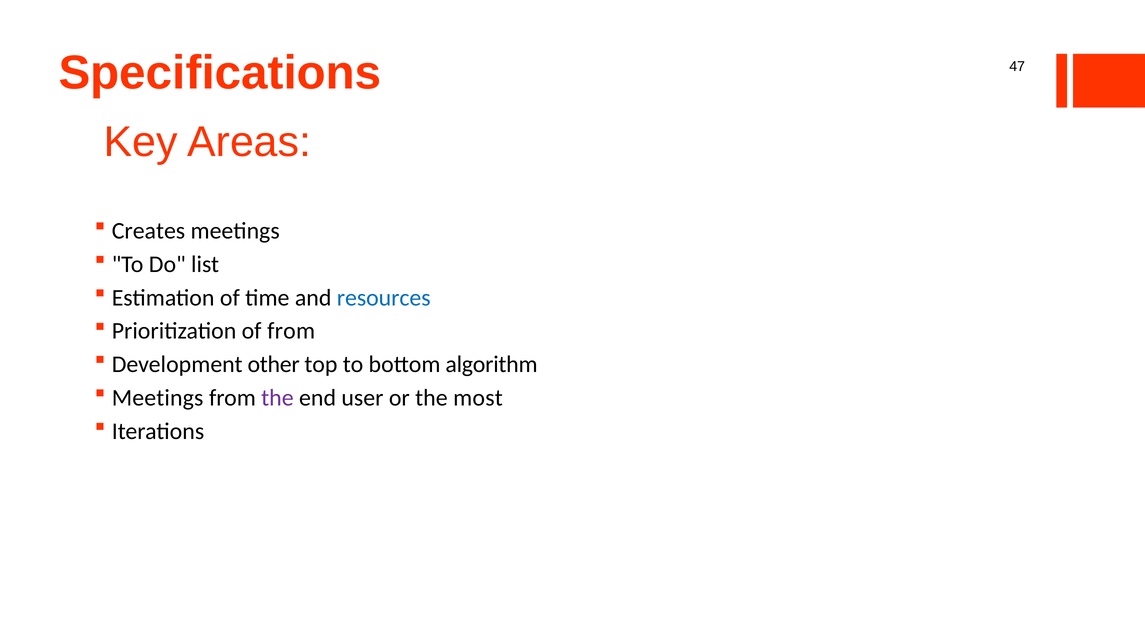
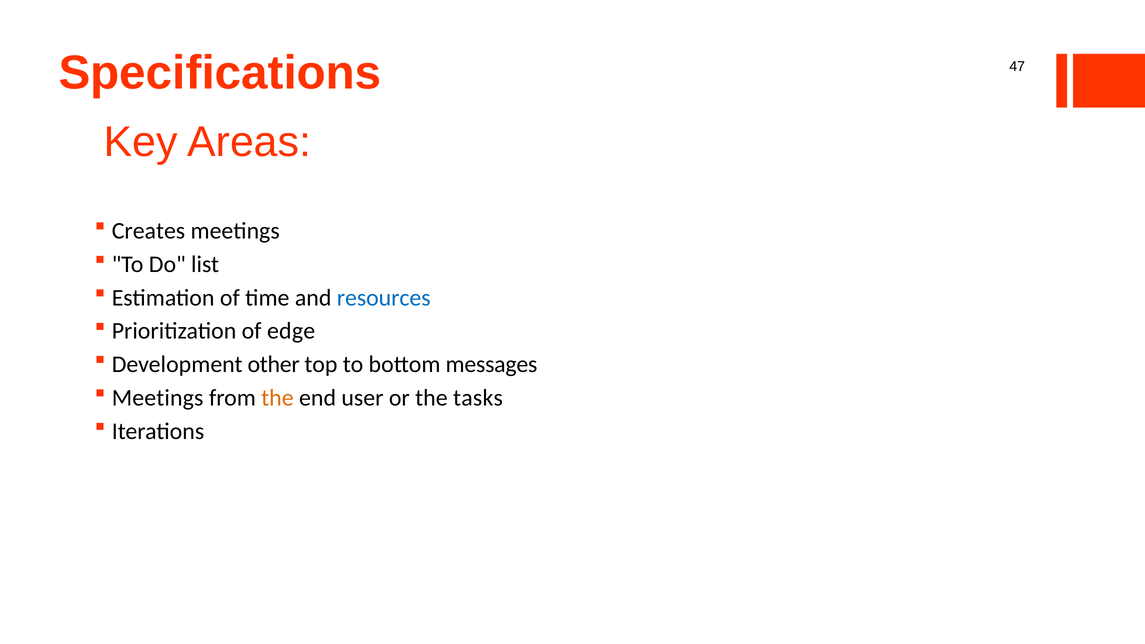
of from: from -> edge (291, 331)
algorithm: algorithm -> messages (491, 364)
the colour: purple -> orange (277, 398)
most: most -> tasks (478, 398)
